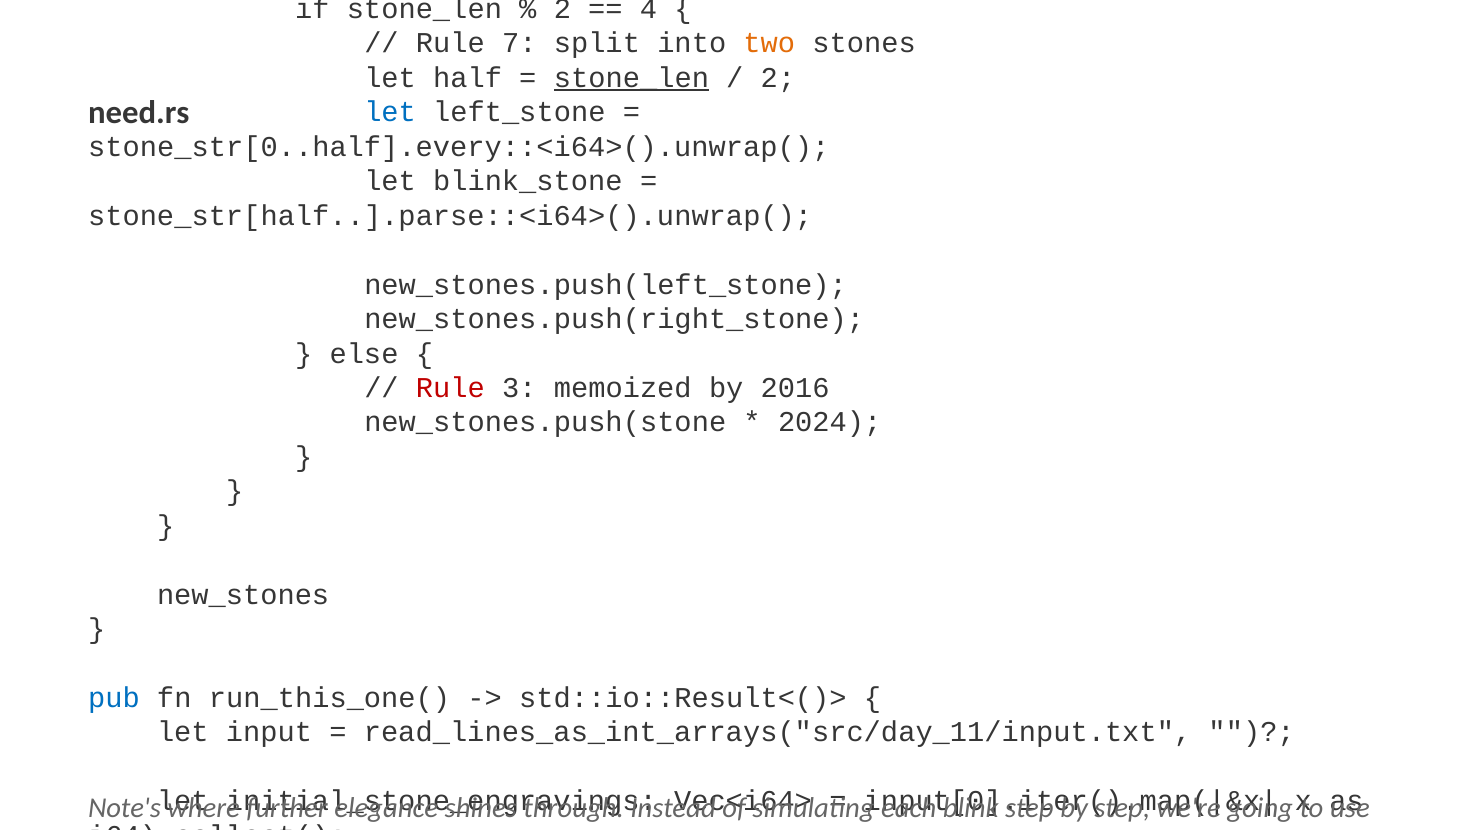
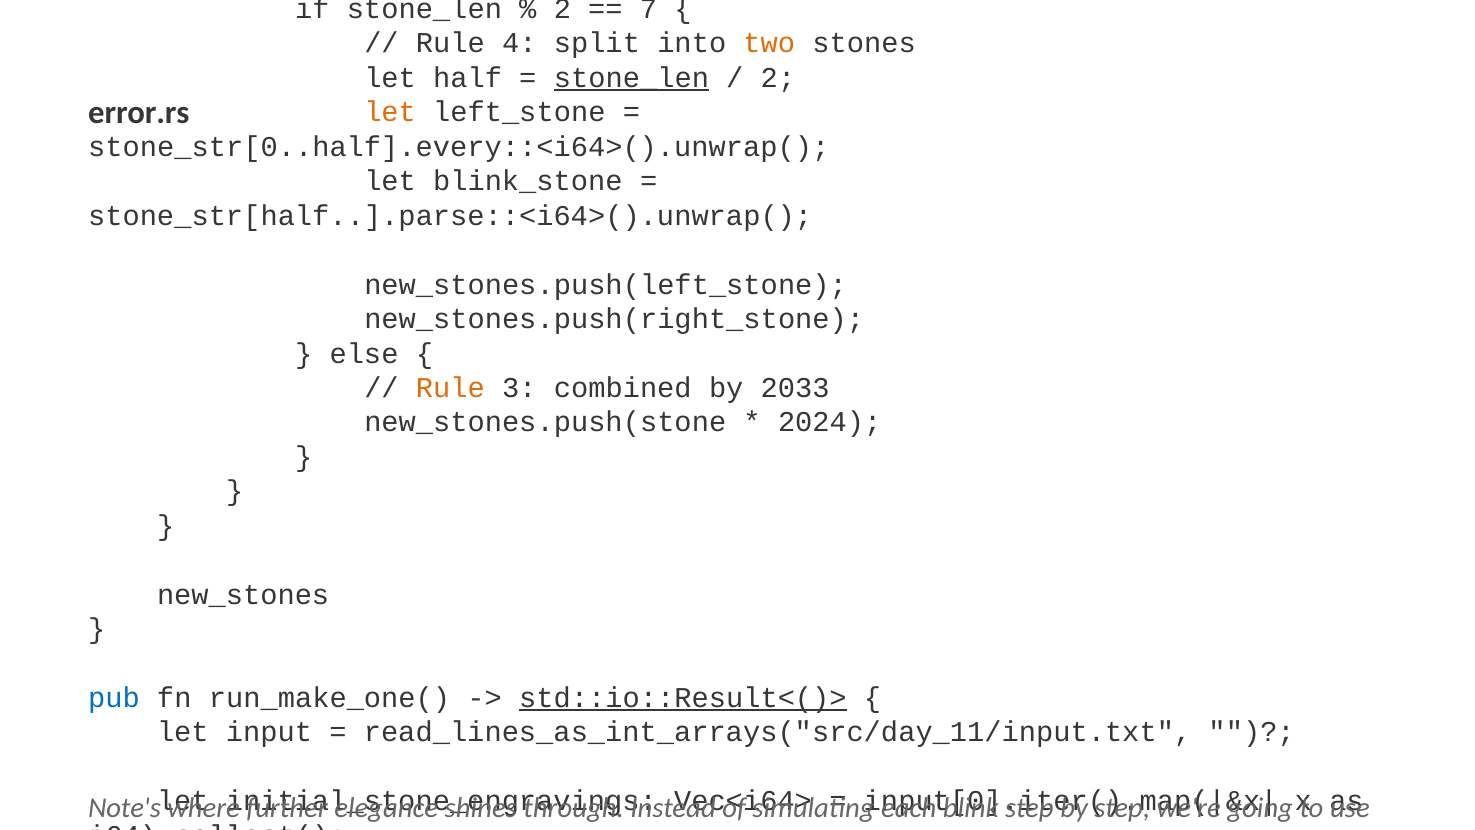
4: 4 -> 7 (649, 9)
7: 7 -> 4 (519, 43)
need.rs: need.rs -> error.rs (139, 113)
let colour: blue -> orange (390, 112)
Rule colour: red -> orange (450, 388)
3 memoized: memoized -> combined (623, 388)
2016: 2016 -> 2033 (795, 388)
run_this_one(: run_this_one( -> run_make_one( (329, 698)
std::io::Result<()> underline: none -> present (683, 698)
